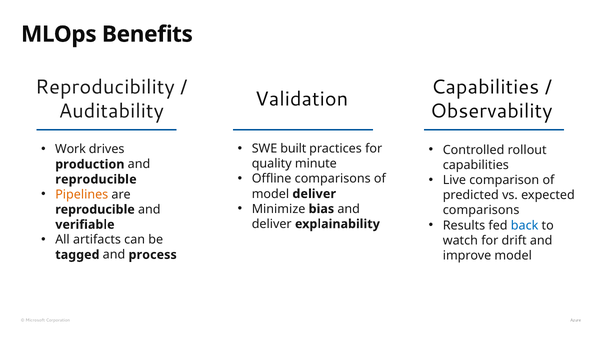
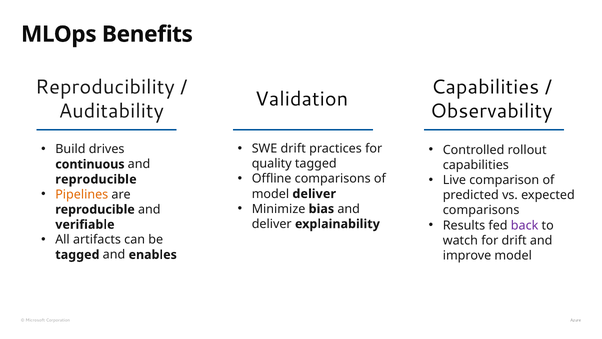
SWE built: built -> drift (293, 148)
Work: Work -> Build (70, 149)
quality minute: minute -> tagged (316, 164)
production: production -> continuous (90, 164)
back colour: blue -> purple (525, 225)
process: process -> enables (153, 254)
